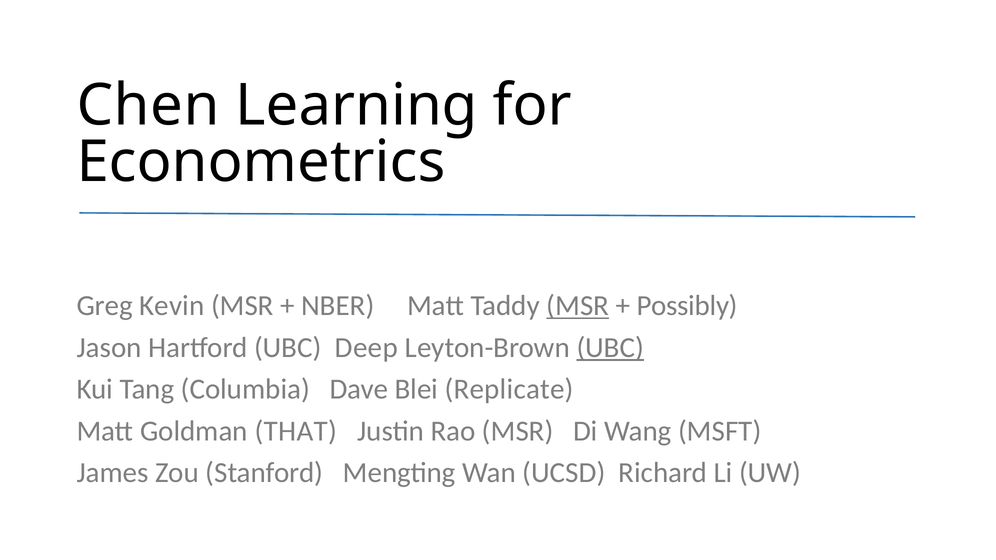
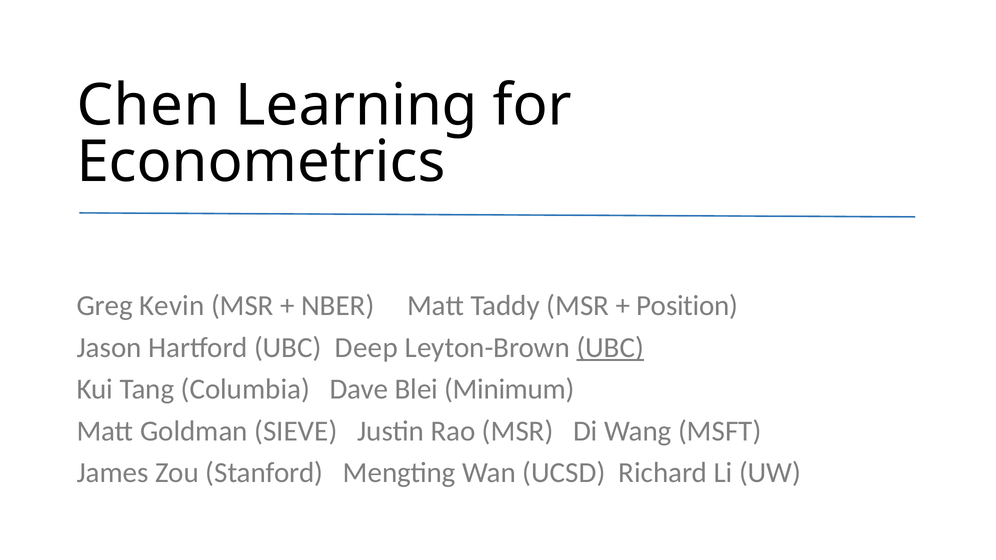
MSR underline: present -> none (578, 306)
Possibly: Possibly -> Position (687, 306)
Replicate: Replicate -> Minimum (509, 389)
THAT: THAT -> SIEVE (296, 431)
